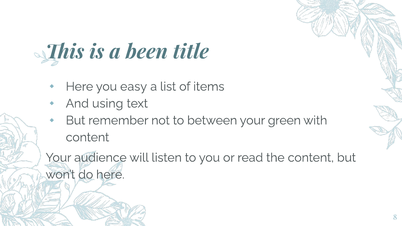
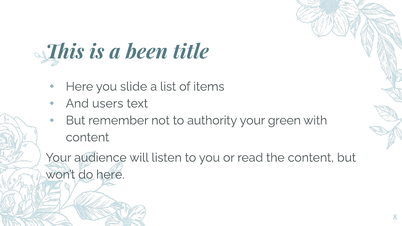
easy: easy -> slide (134, 87)
using: using -> users (108, 104)
between: between -> authority (212, 120)
